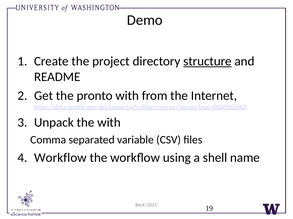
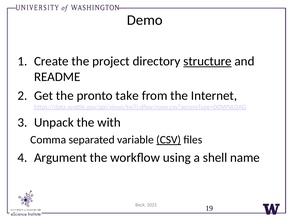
pronto with: with -> take (127, 96)
CSV underline: none -> present (169, 140)
Workflow: Workflow -> Argument (60, 158)
